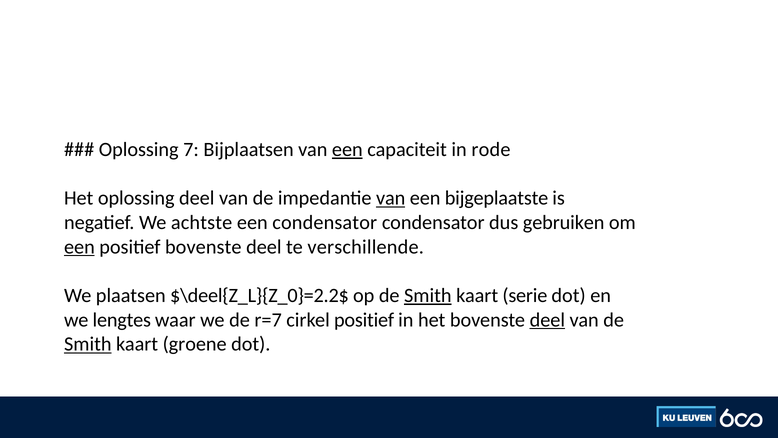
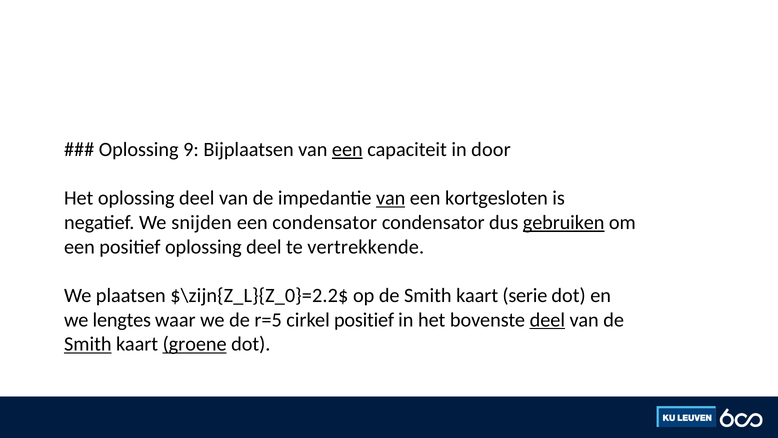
7: 7 -> 9 (191, 149)
rode: rode -> door (491, 149)
bijgeplaatste: bijgeplaatste -> kortgesloten (496, 198)
achtste: achtste -> snijden (202, 222)
gebruiken underline: none -> present (564, 222)
een underline: present -> none (79, 247)
positief bovenste: bovenste -> oplossing (203, 247)
verschillende: verschillende -> vertrekkende (366, 247)
$\deel{Z_L}{Z_0}=2.2$: $\deel{Z_L}{Z_0}=2.2$ -> $\zijn{Z_L}{Z_0}=2.2$ (259, 295)
Smith underline: present -> none (428, 295)
r=7: r=7 -> r=5 (268, 320)
groene underline: none -> present (195, 344)
